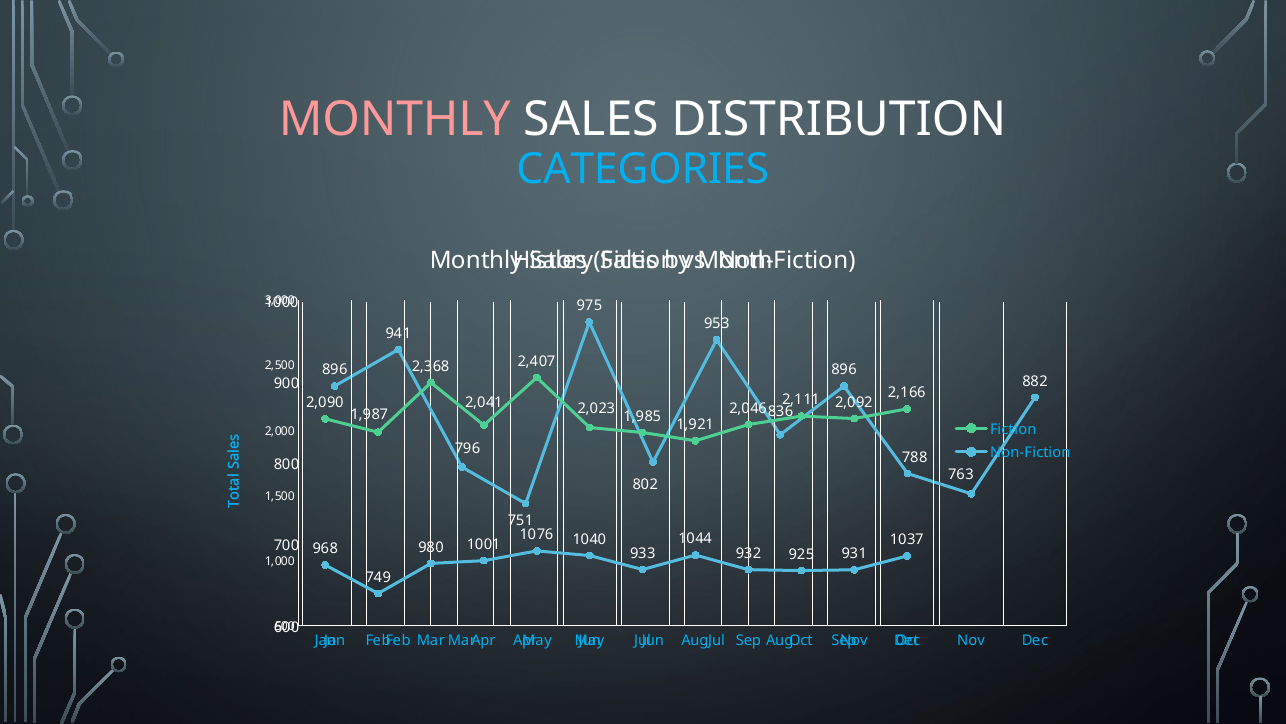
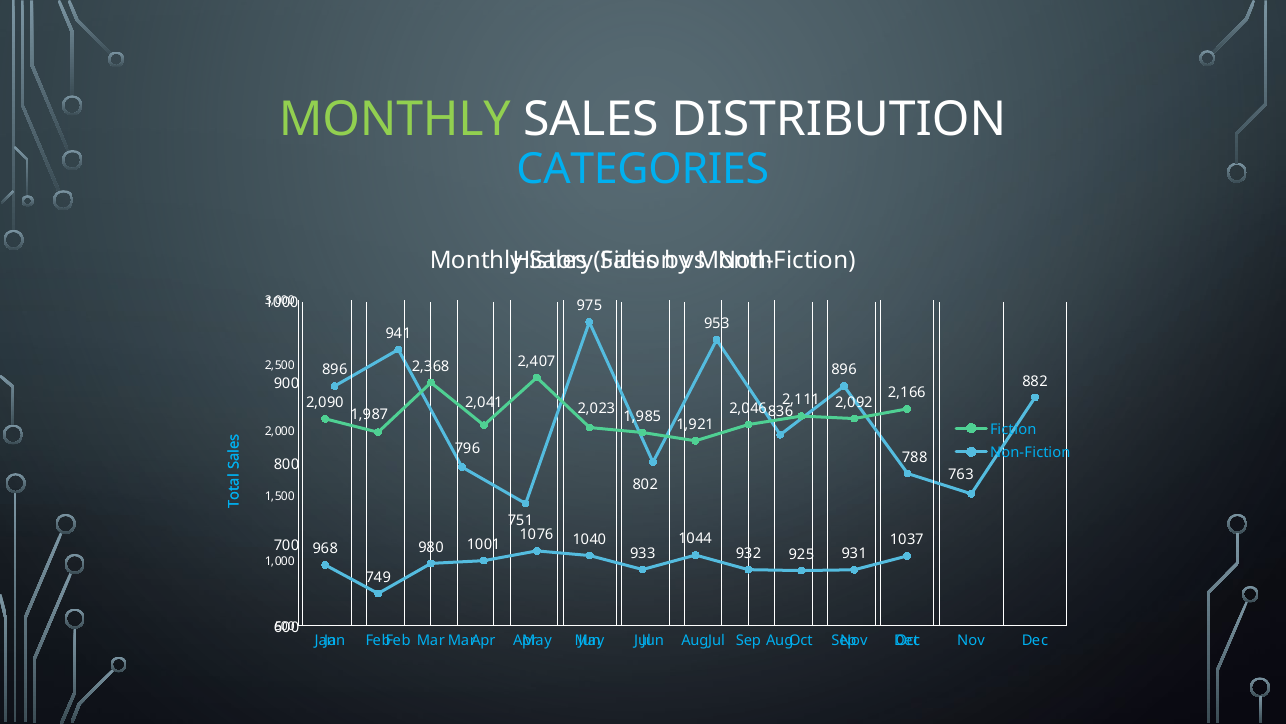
MONTHLY colour: pink -> light green (395, 120)
